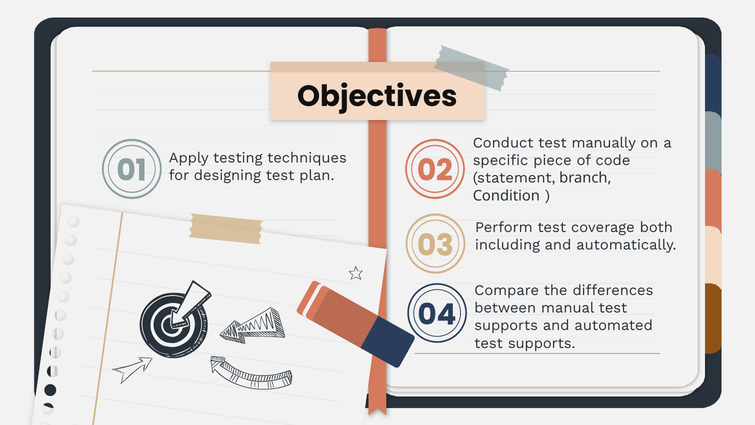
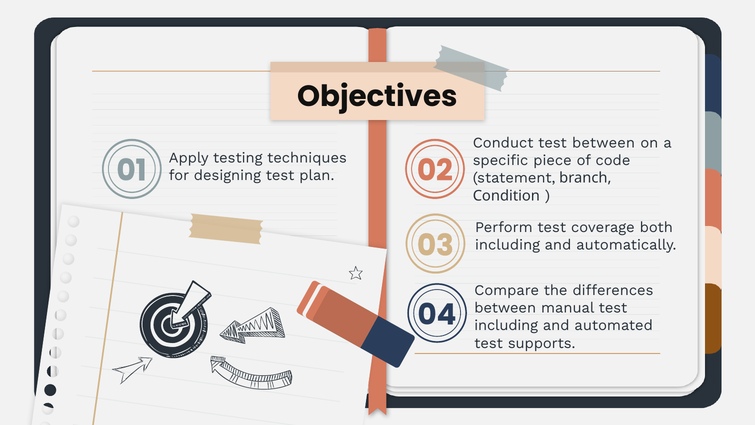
test manually: manually -> between (604, 143)
supports: supports -> including (506, 325)
